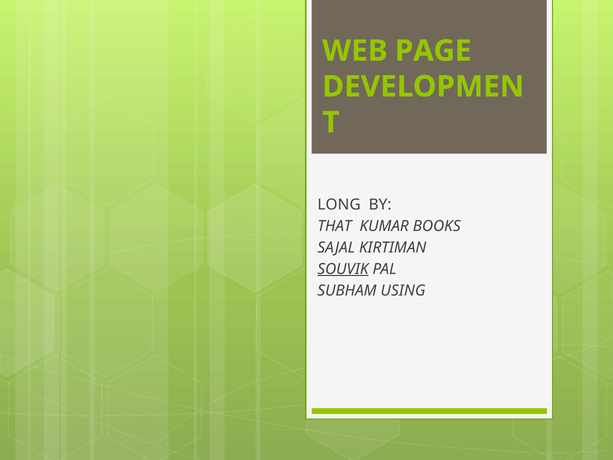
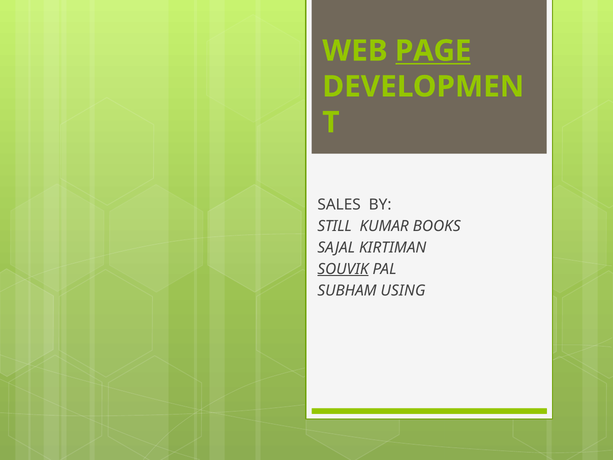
PAGE underline: none -> present (433, 51)
LONG: LONG -> SALES (339, 205)
THAT: THAT -> STILL (335, 226)
